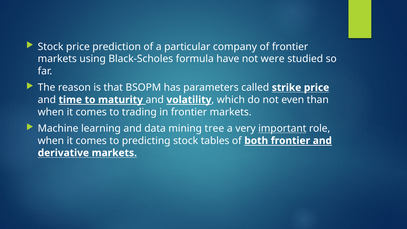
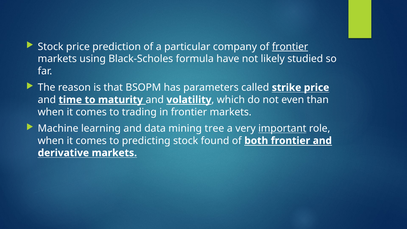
frontier underline: none -> present (290, 47)
were: were -> likely (273, 59)
tables: tables -> found (215, 141)
